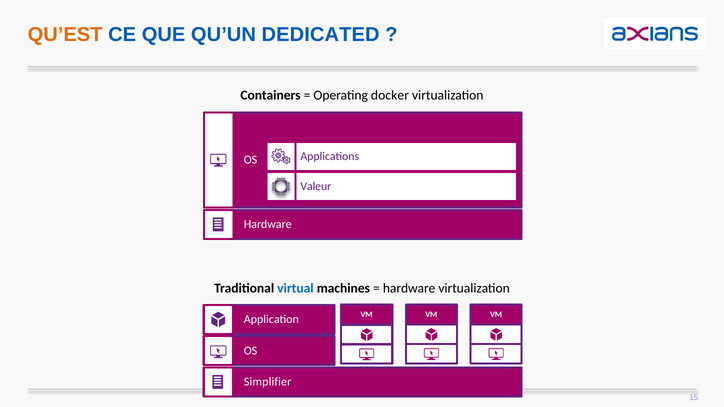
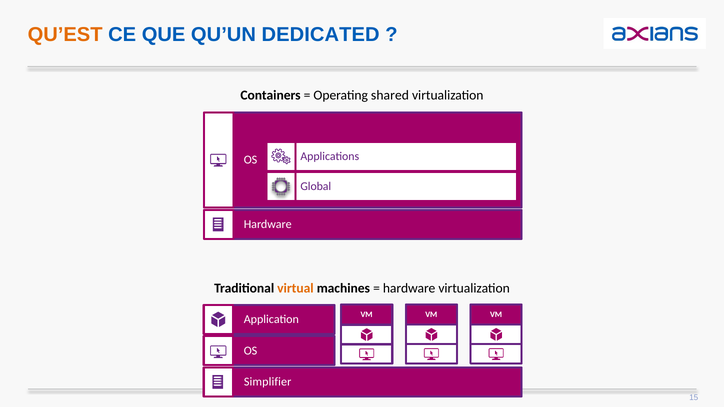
docker: docker -> shared (390, 96)
Valeur: Valeur -> Global (316, 187)
virtual colour: blue -> orange (295, 288)
